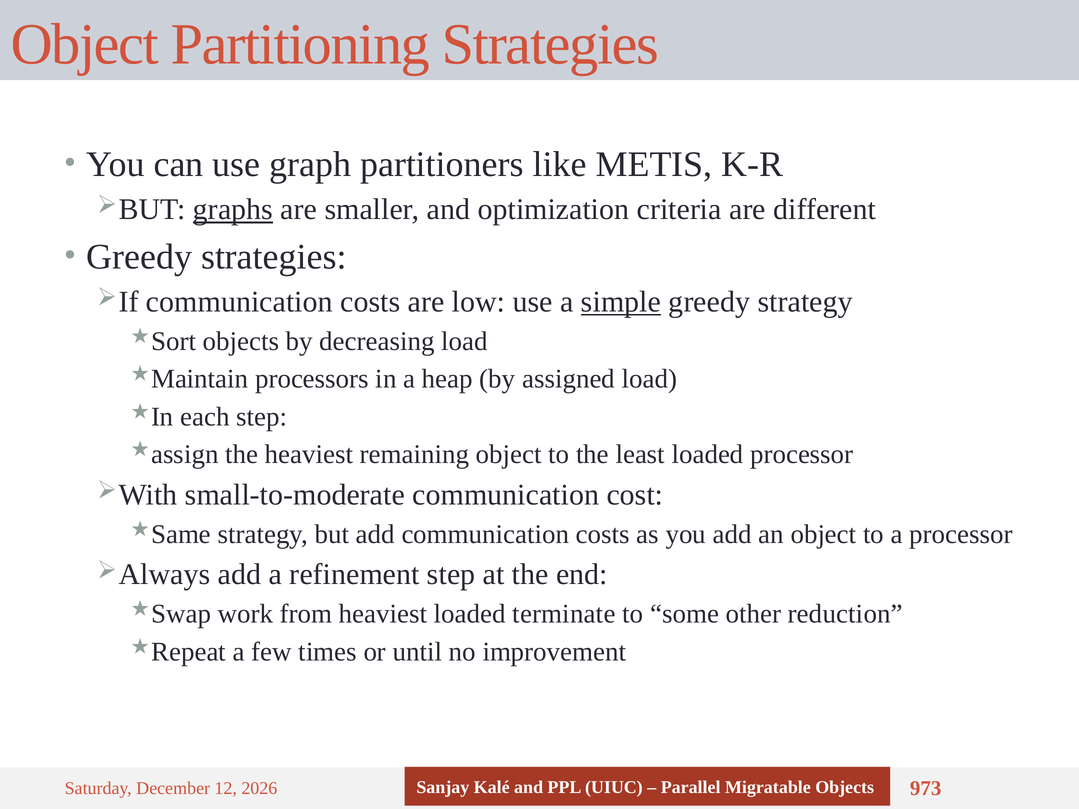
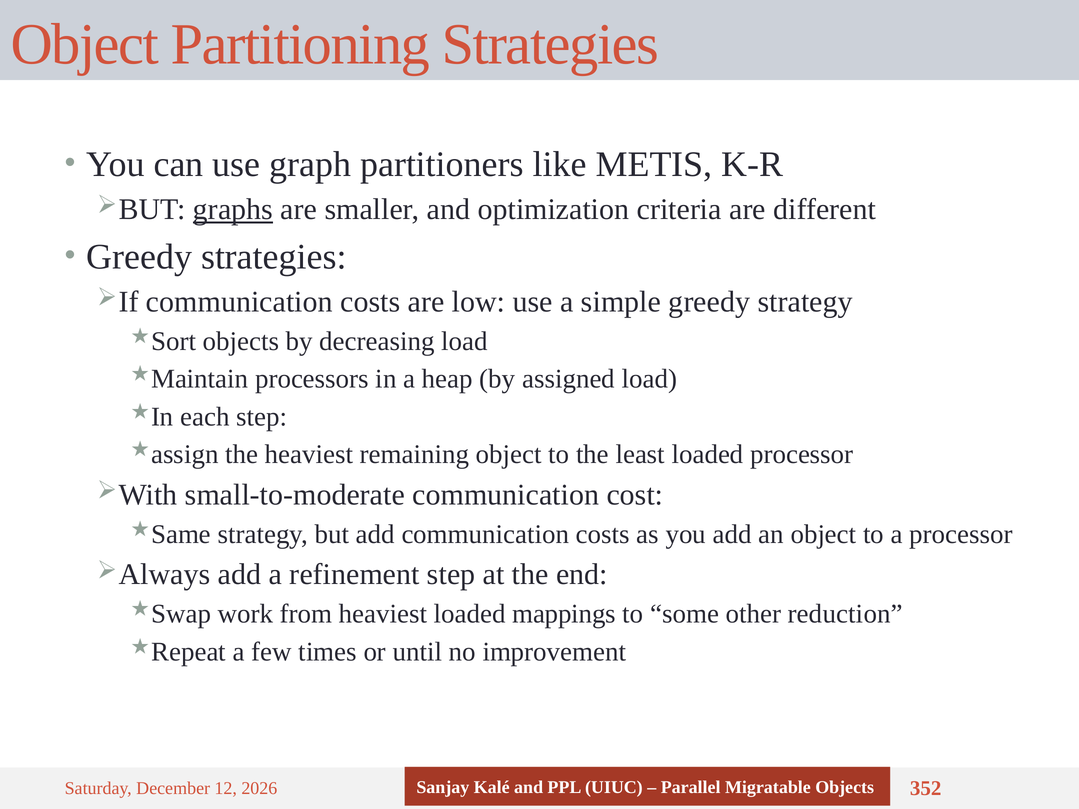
simple underline: present -> none (621, 302)
terminate: terminate -> mappings (564, 614)
973: 973 -> 352 (926, 789)
